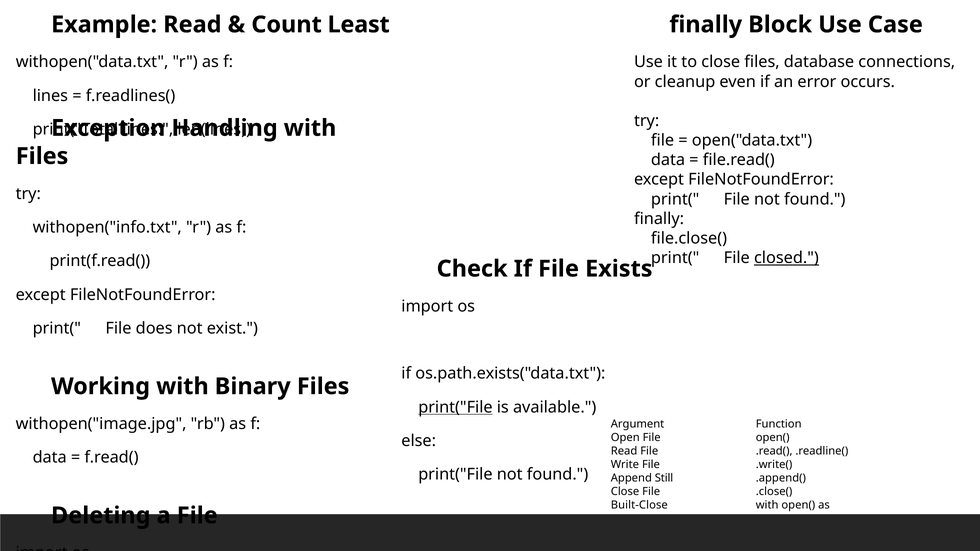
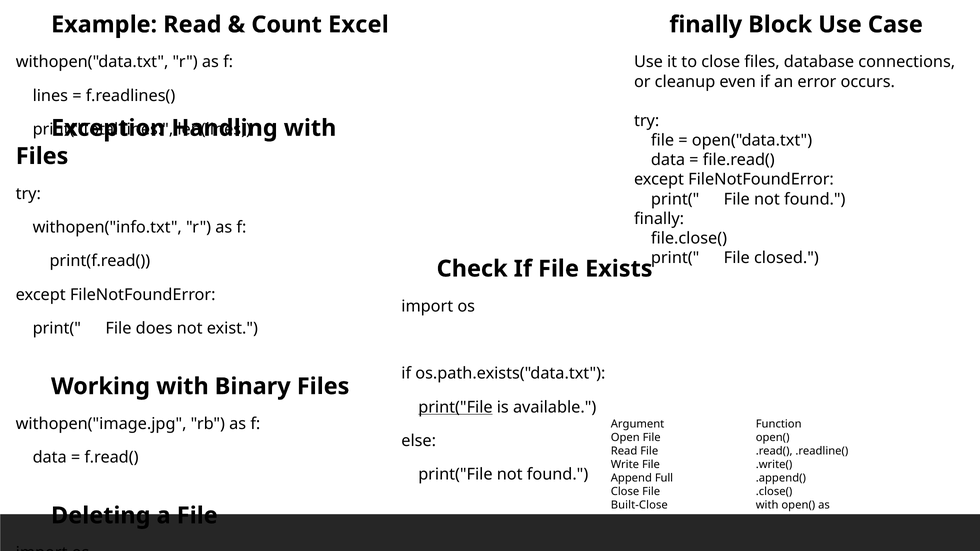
Least: Least -> Excel (358, 25)
closed underline: present -> none (786, 258)
Still: Still -> Full (664, 478)
